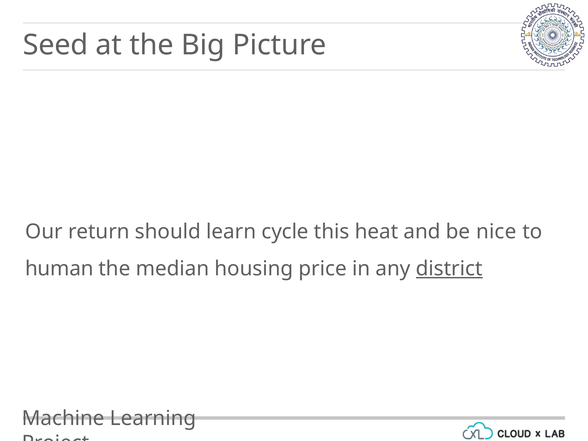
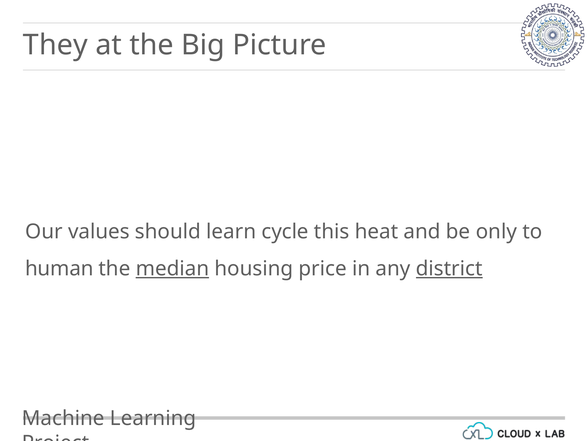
Seed: Seed -> They (55, 45)
return: return -> values (99, 232)
nice: nice -> only (496, 232)
median underline: none -> present (172, 269)
